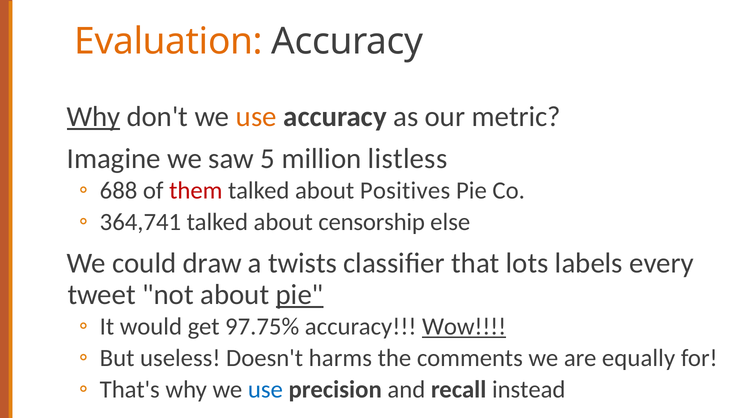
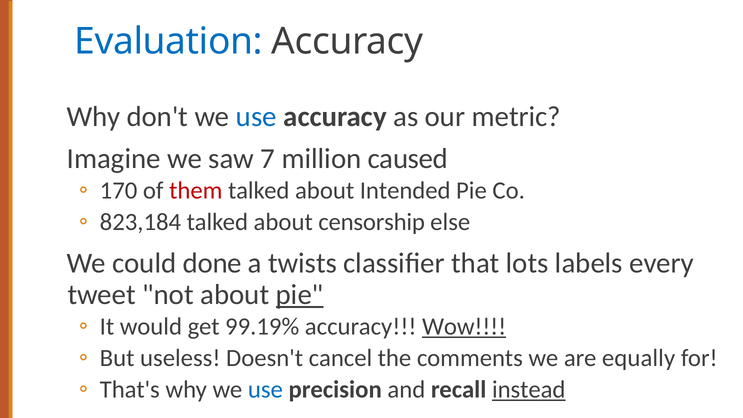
Evaluation colour: orange -> blue (169, 41)
Why underline: present -> none (94, 117)
use colour: orange -> blue (256, 117)
5: 5 -> 7 (268, 159)
listless: listless -> caused (408, 159)
688: 688 -> 170 (119, 191)
Positives: Positives -> Intended (405, 191)
364,741: 364,741 -> 823,184 (140, 222)
draw: draw -> done (212, 263)
97.75%: 97.75% -> 99.19% (262, 327)
harms: harms -> cancel (340, 358)
instead underline: none -> present (529, 389)
